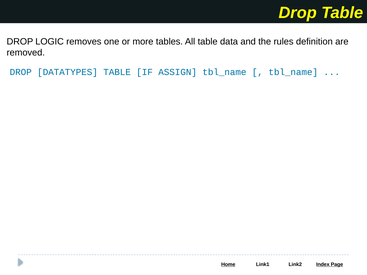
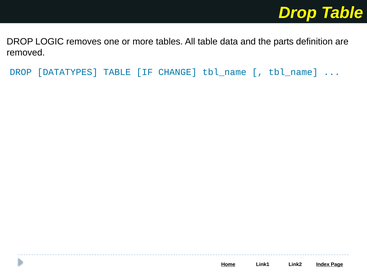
rules: rules -> parts (284, 42)
ASSIGN: ASSIGN -> CHANGE (178, 72)
